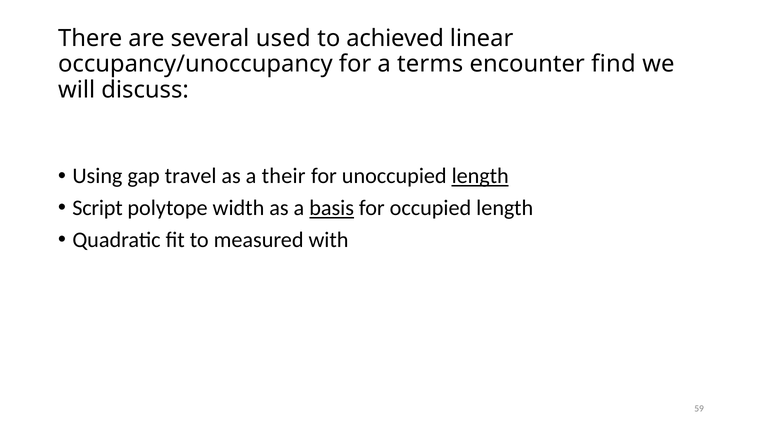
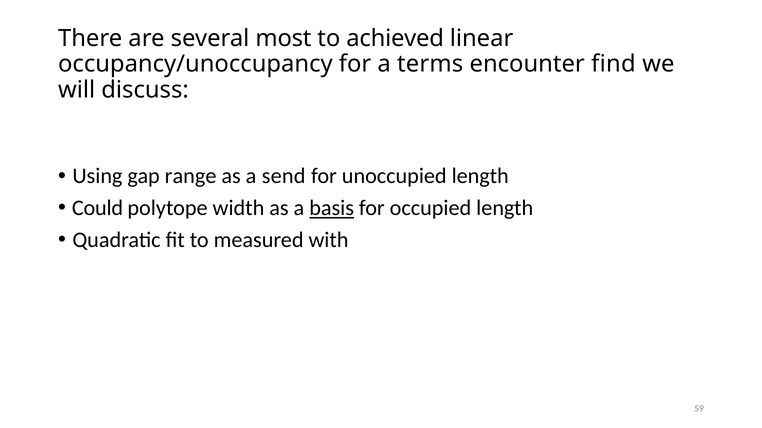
used: used -> most (283, 38)
travel: travel -> range (191, 176)
their: their -> send (284, 176)
length underline: present -> none (480, 176)
Script: Script -> Could (98, 208)
